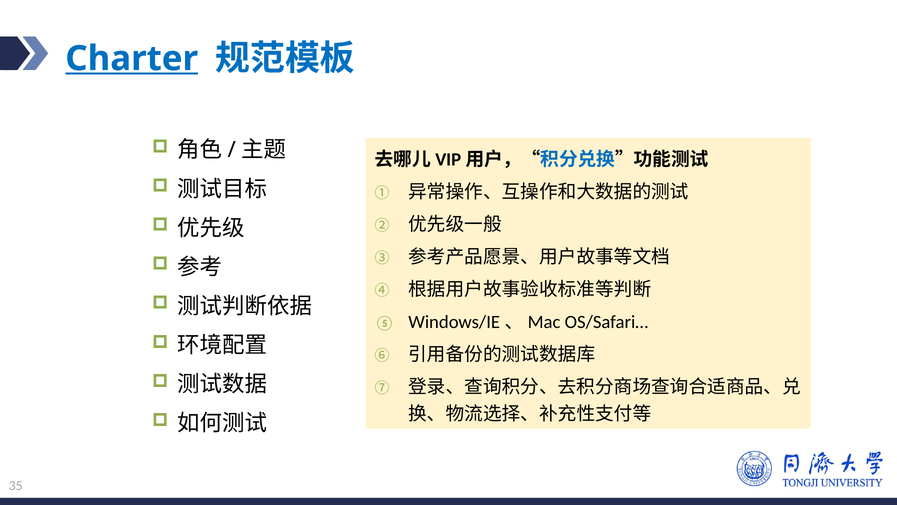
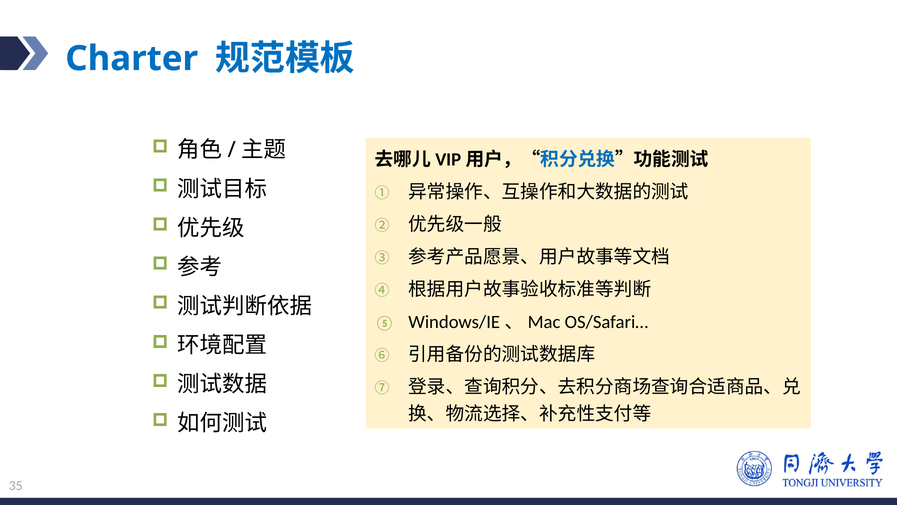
Charter underline: present -> none (132, 59)
